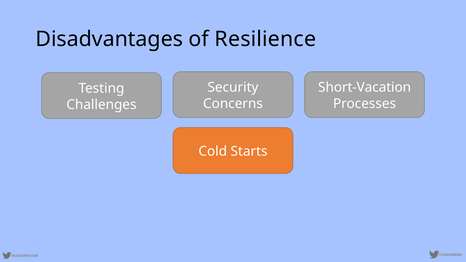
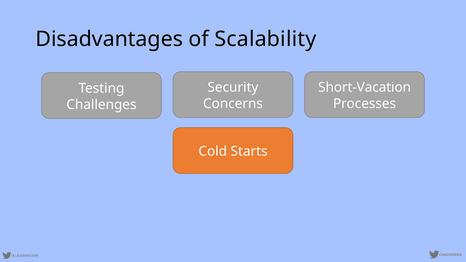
Resilience: Resilience -> Scalability (265, 39)
